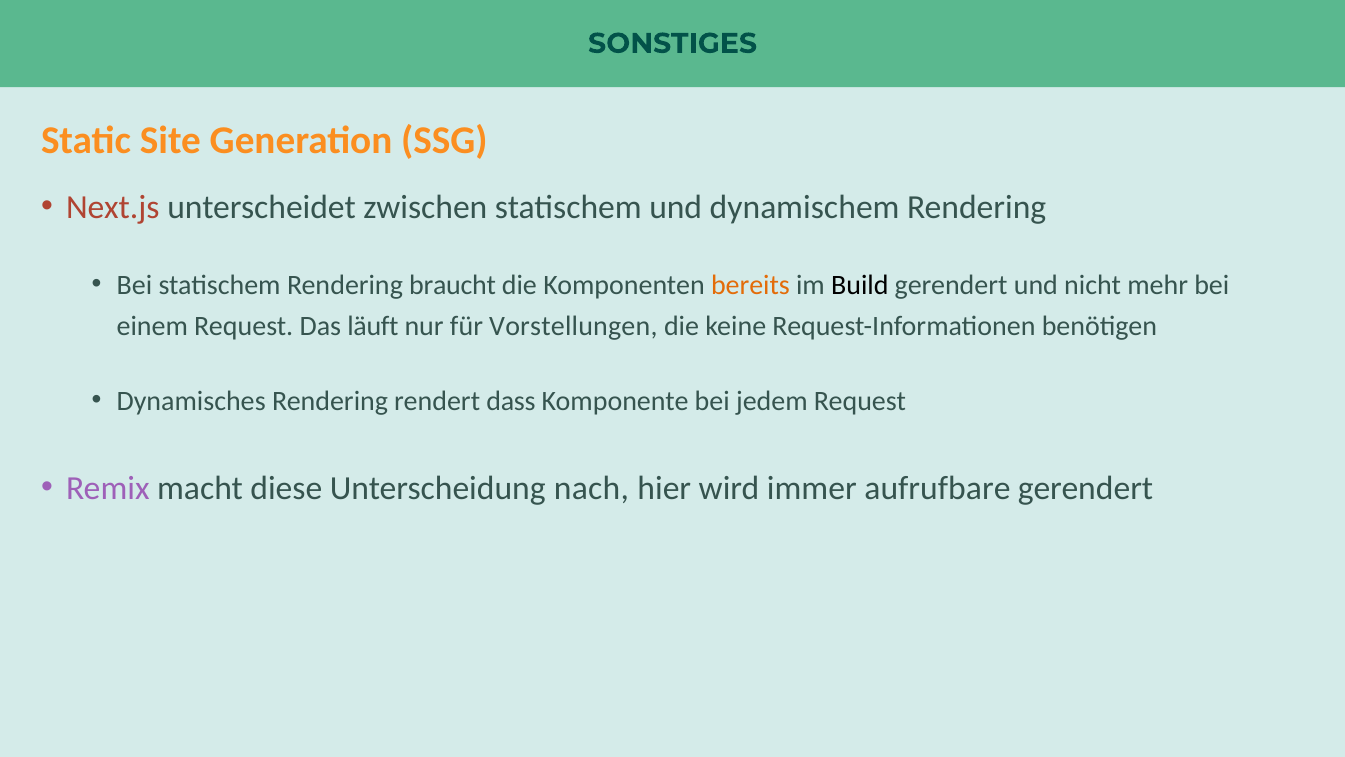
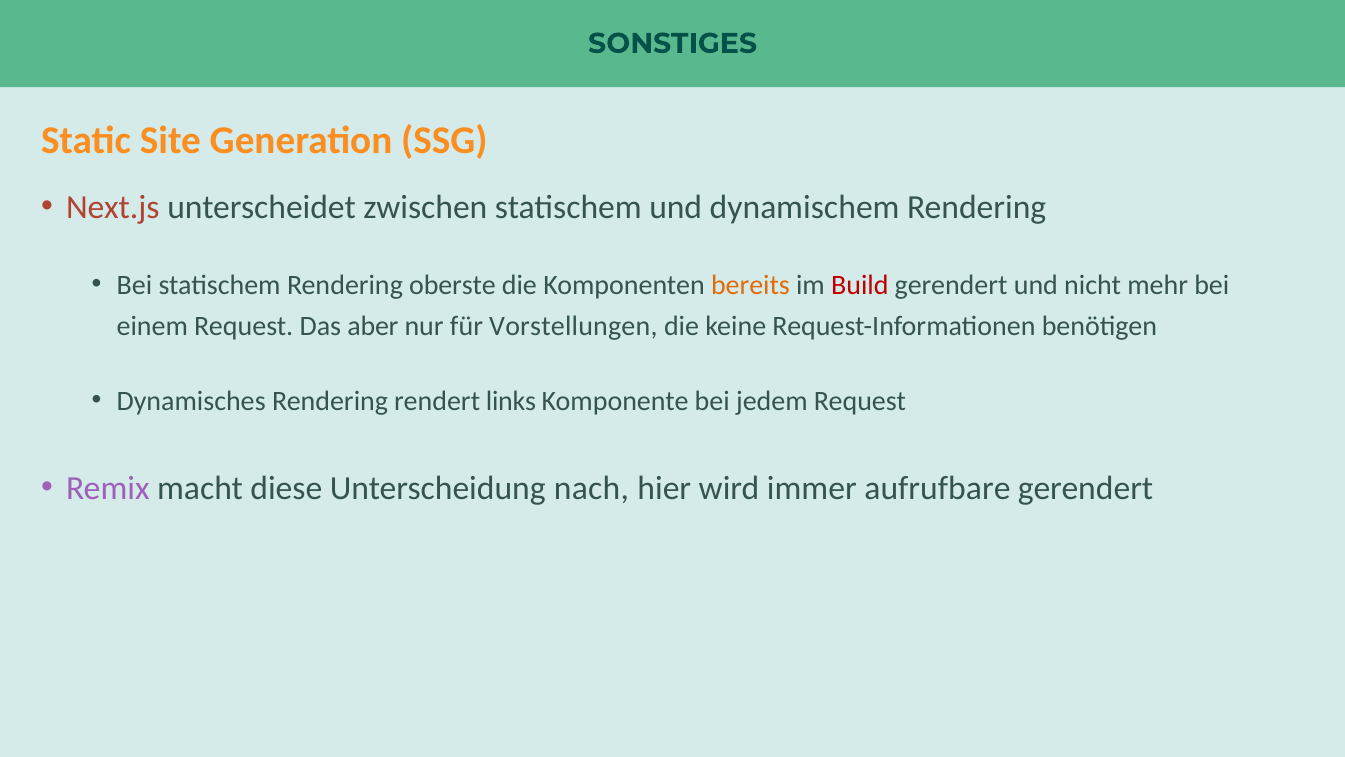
braucht: braucht -> oberste (452, 285)
Build colour: black -> red (860, 285)
läuft: läuft -> aber (373, 326)
dass: dass -> links (511, 401)
